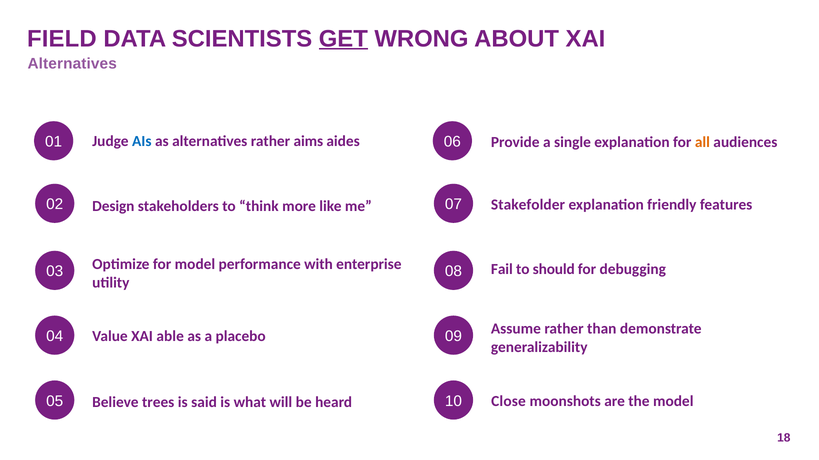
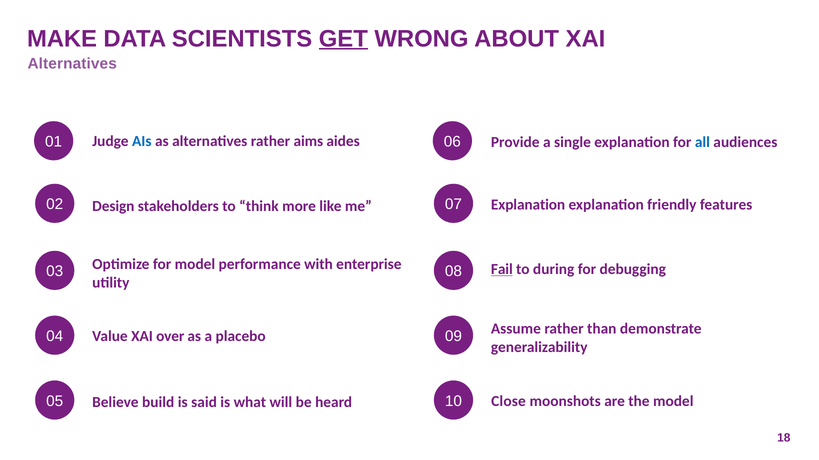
FIELD: FIELD -> MAKE (62, 39)
all colour: orange -> blue (702, 142)
Stakefolder: Stakefolder -> Explanation (528, 205)
Fail underline: none -> present (502, 270)
should: should -> during (554, 270)
able: able -> over (170, 337)
trees: trees -> build (158, 403)
